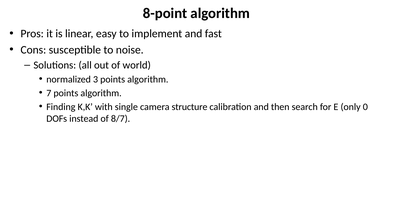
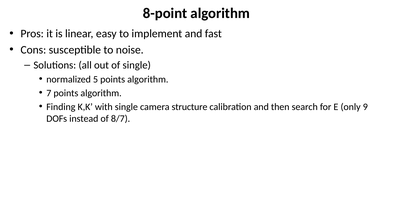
of world: world -> single (137, 65)
3: 3 -> 5 (96, 79)
0: 0 -> 9 (365, 107)
